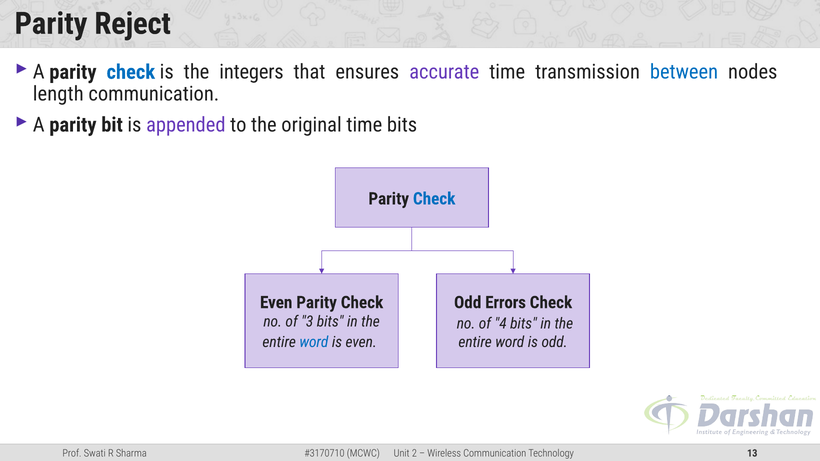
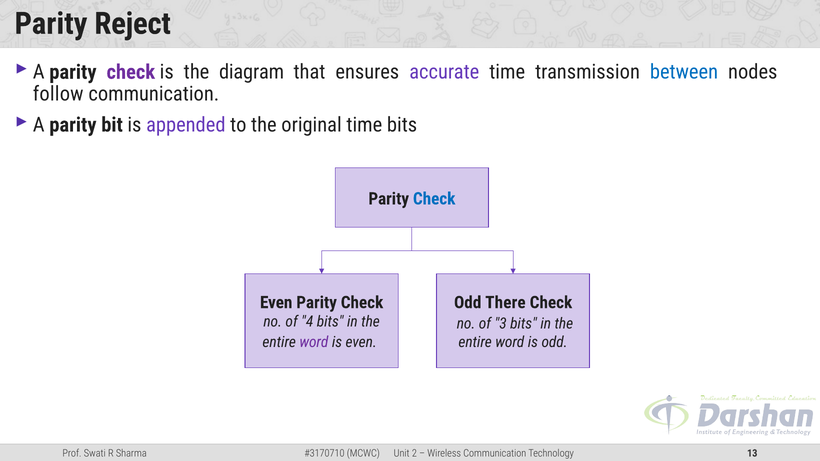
check colour: blue -> purple (131, 72)
integers: integers -> diagram (252, 72)
length: length -> follow (58, 94)
Errors: Errors -> There (505, 303)
3: 3 -> 4 (307, 322)
4: 4 -> 3 (501, 324)
word colour: blue -> purple (314, 342)
